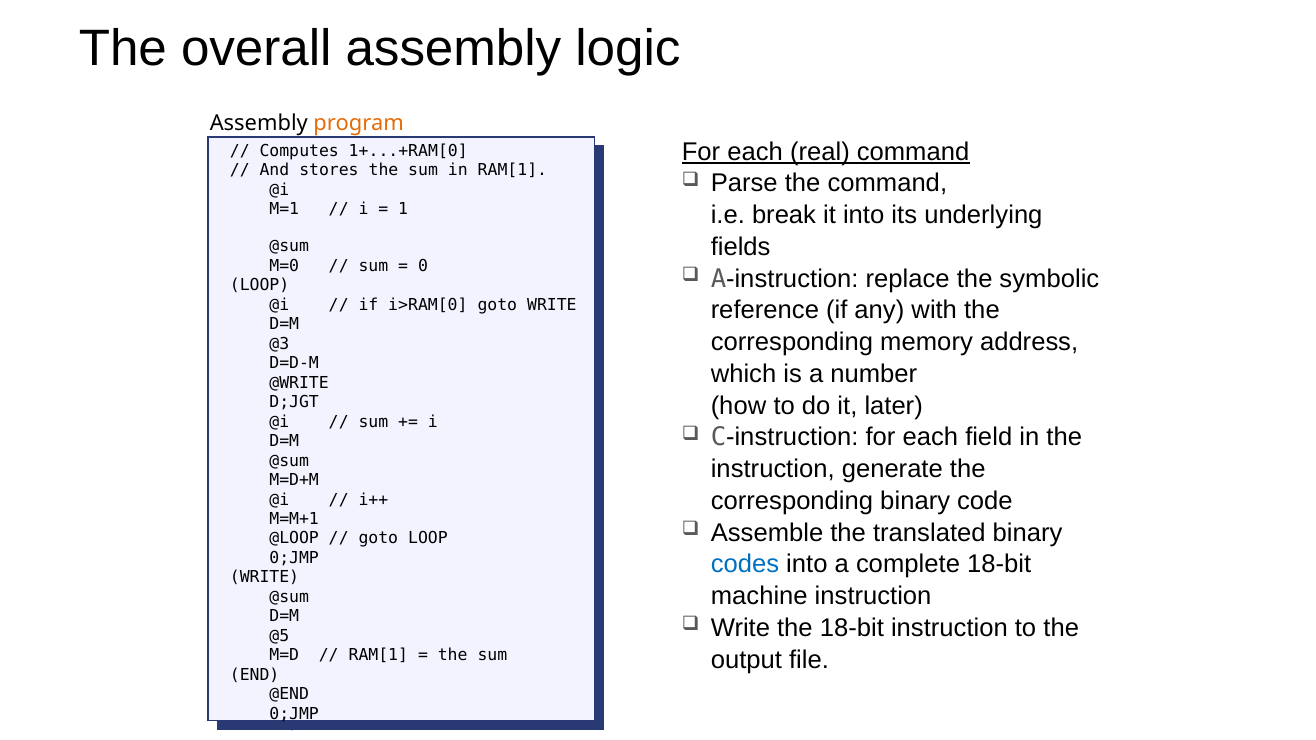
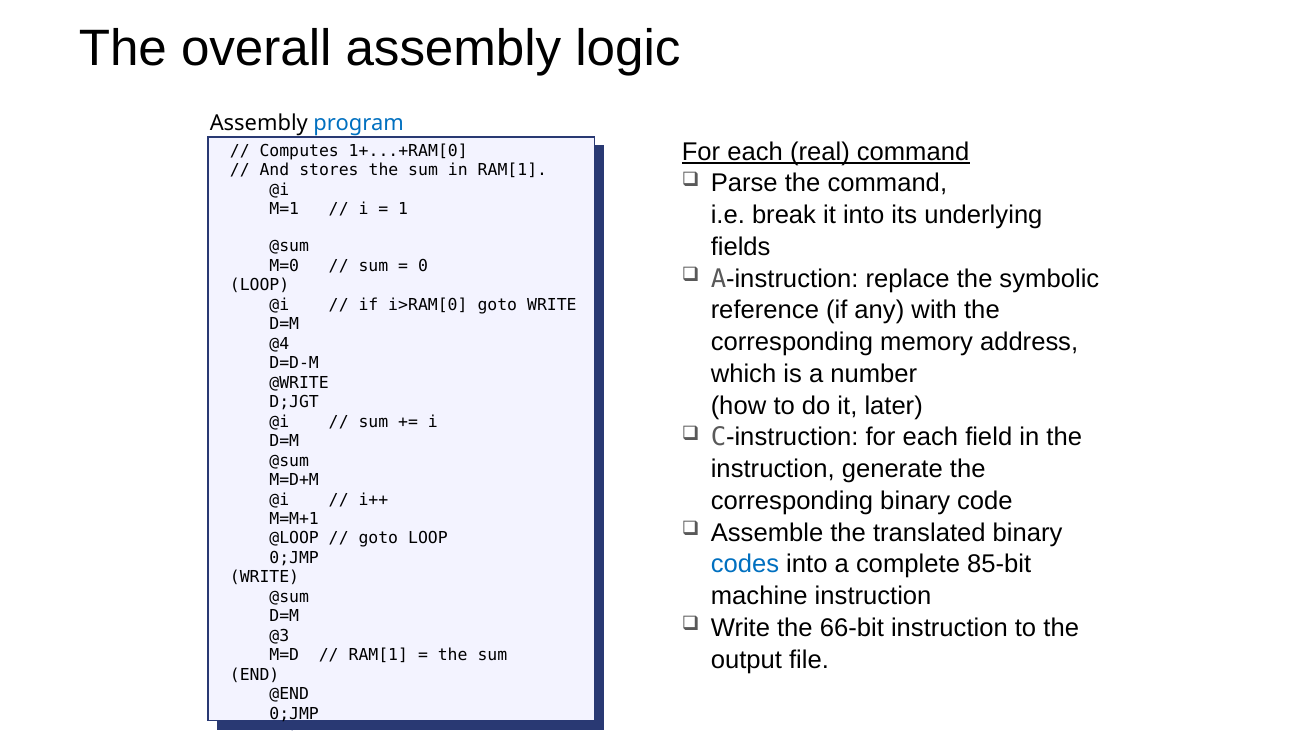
program colour: orange -> blue (359, 124)
@3: @3 -> @4 (279, 344)
complete 18-bit: 18-bit -> 85-bit (999, 565)
the 18-bit: 18-bit -> 66-bit (852, 628)
@5: @5 -> @3 (279, 636)
